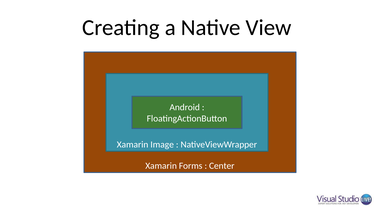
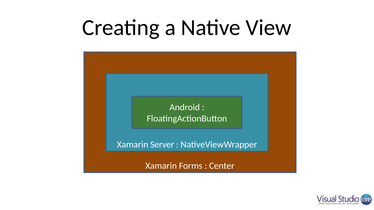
Image: Image -> Server (162, 145)
